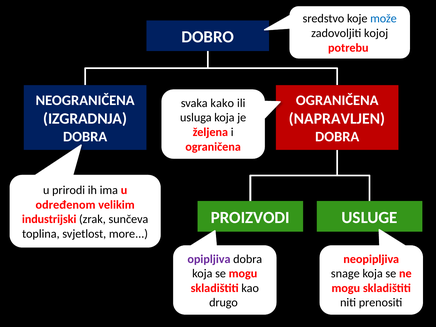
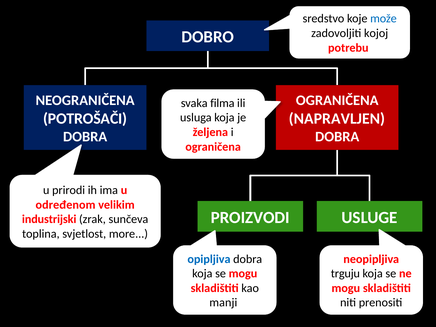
kako: kako -> filma (222, 103)
IZGRADNJA: IZGRADNJA -> POTROŠAČI (85, 119)
opipljiva colour: purple -> blue (209, 259)
snage: snage -> trguju (345, 274)
drugo: drugo -> manji (223, 303)
